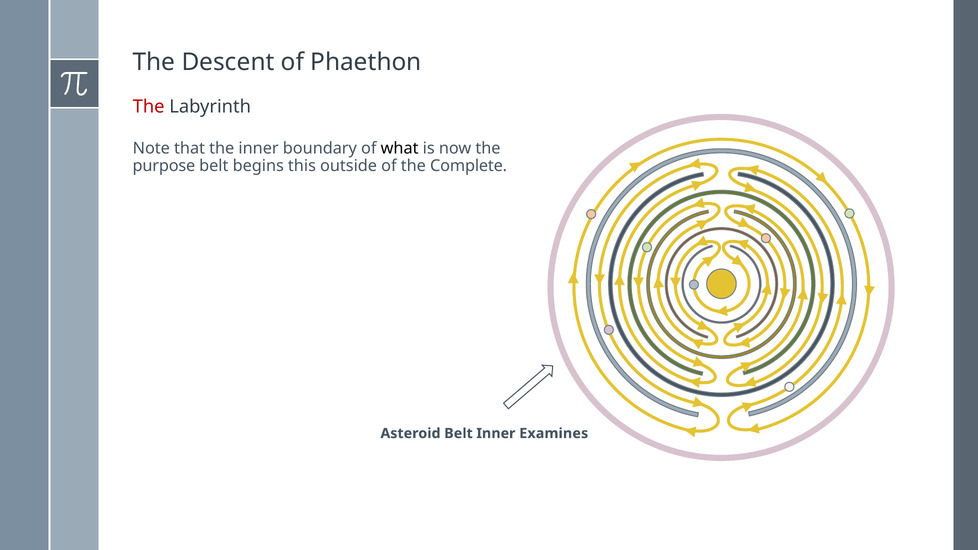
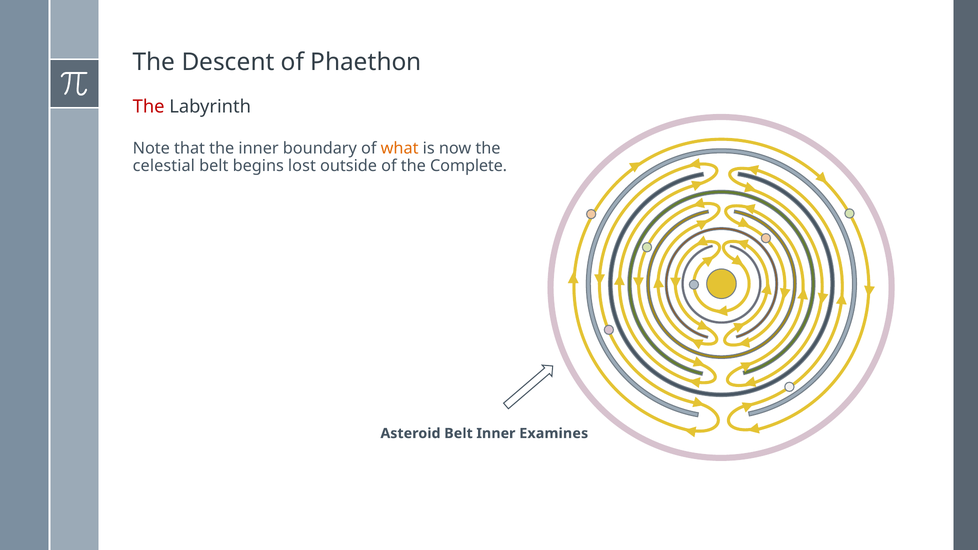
what colour: black -> orange (400, 149)
purpose: purpose -> celestial (164, 166)
this: this -> lost (302, 166)
